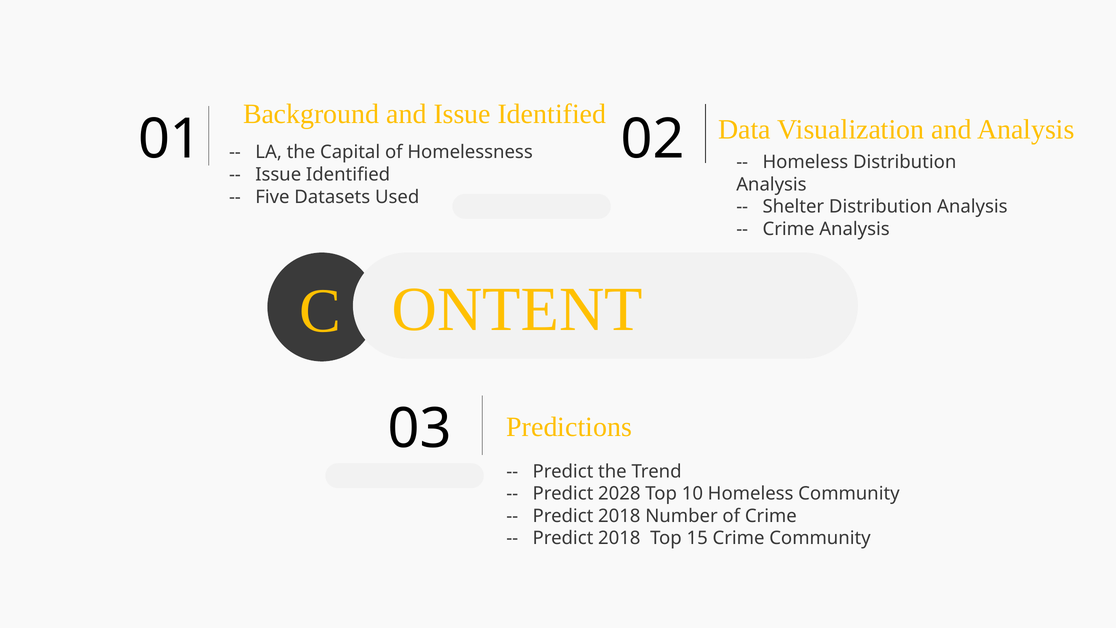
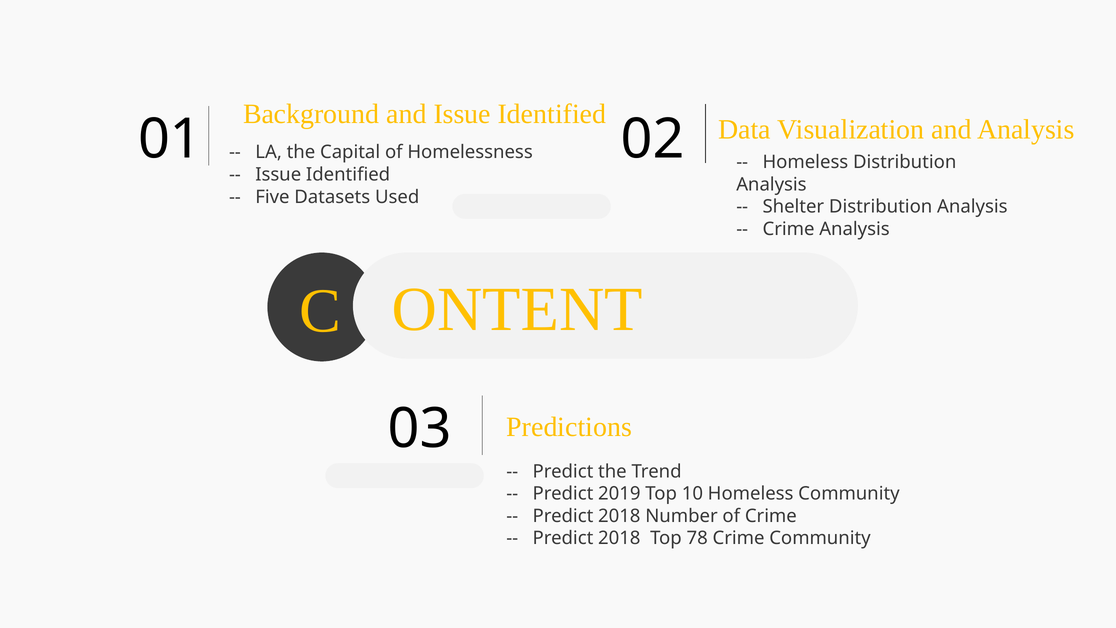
2028: 2028 -> 2019 (619, 493)
15: 15 -> 78 (697, 538)
